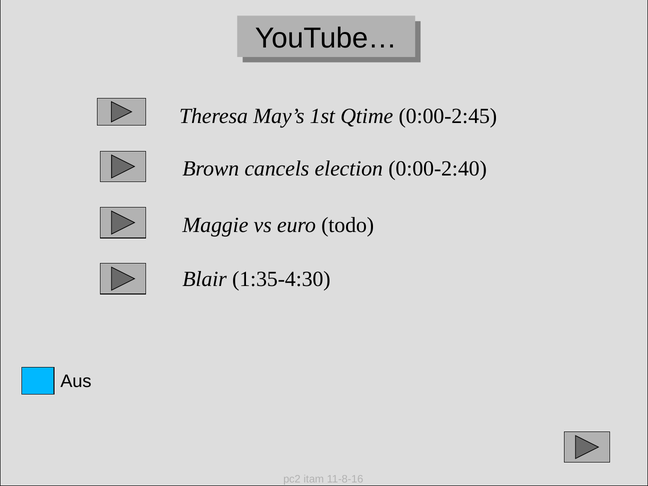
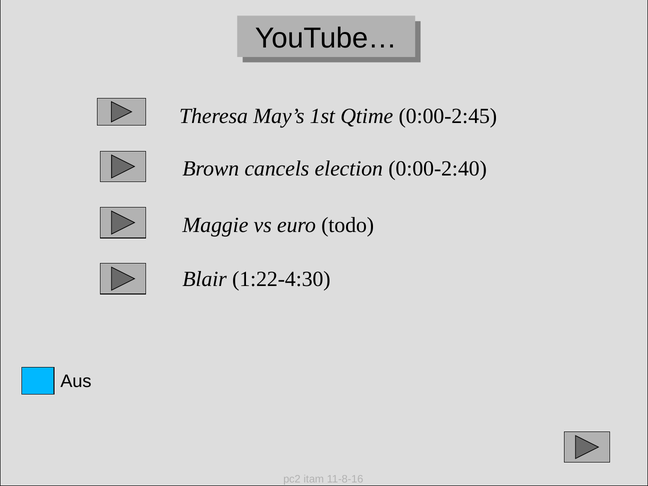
1:35-4:30: 1:35-4:30 -> 1:22-4:30 (281, 279)
